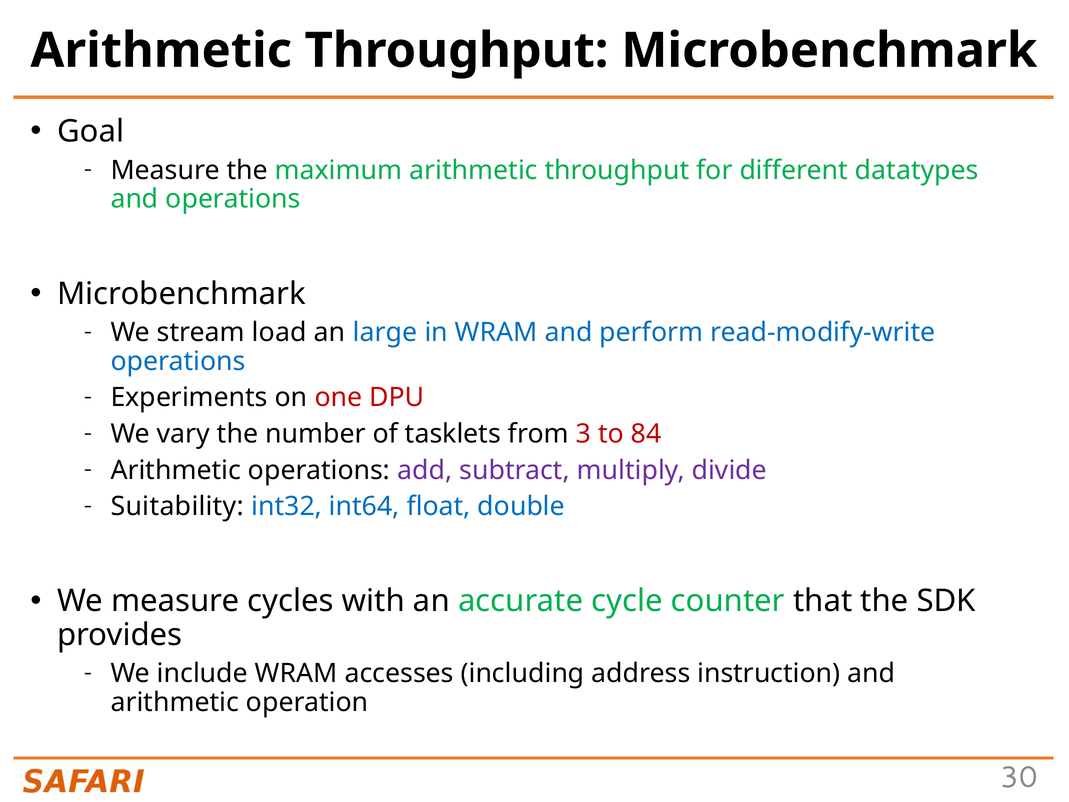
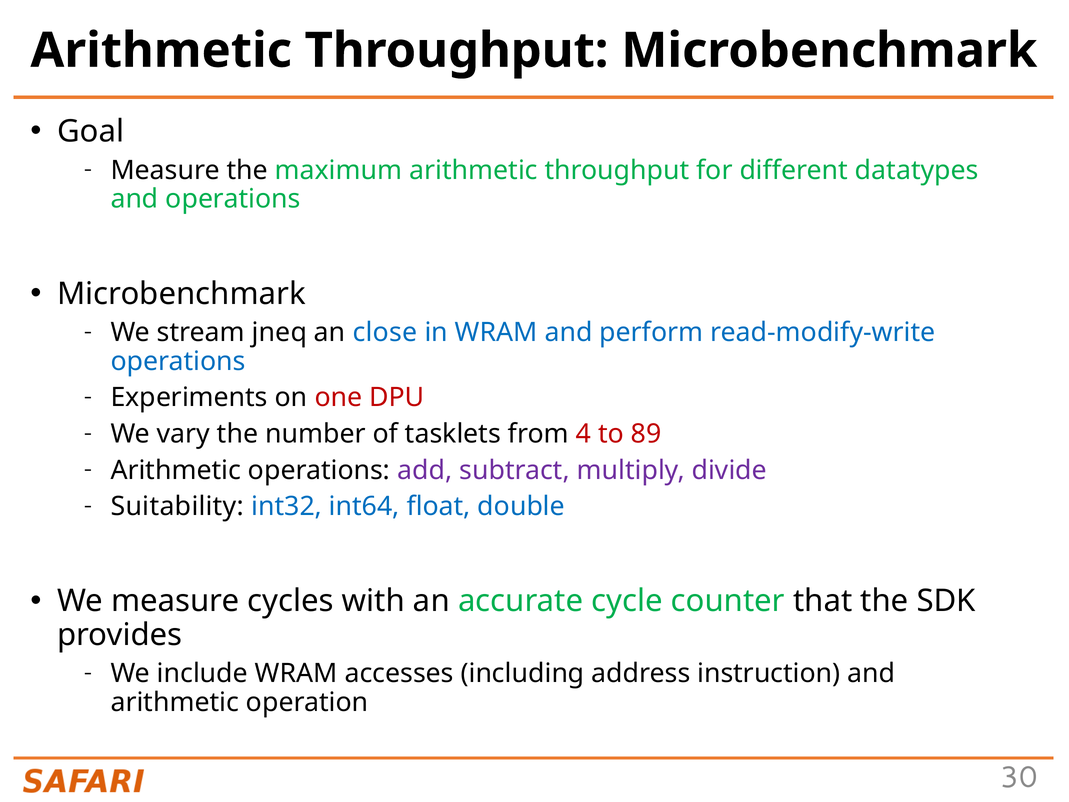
load: load -> jneq (279, 332)
large: large -> close (385, 332)
3: 3 -> 4 (584, 434)
84: 84 -> 89 (646, 434)
